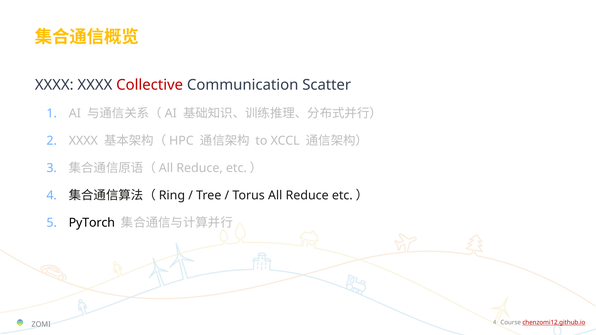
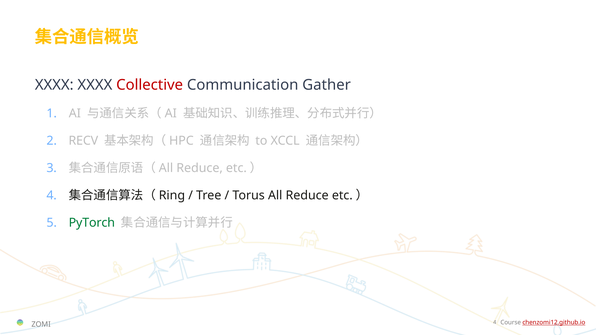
Scatter: Scatter -> Gather (327, 85)
XXXX: XXXX -> RECV (83, 141)
PyTorch colour: black -> green (92, 223)
